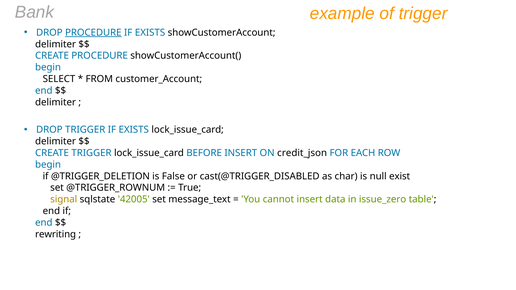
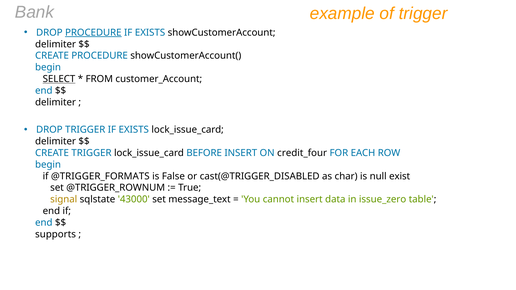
SELECT underline: none -> present (59, 79)
credit_json: credit_json -> credit_four (302, 153)
@TRIGGER_DELETION: @TRIGGER_DELETION -> @TRIGGER_FORMATS (100, 176)
42005: 42005 -> 43000 (134, 200)
rewriting: rewriting -> supports (56, 234)
